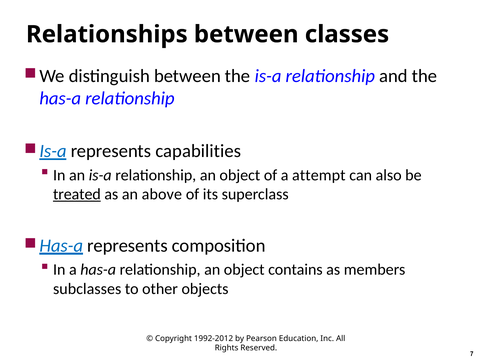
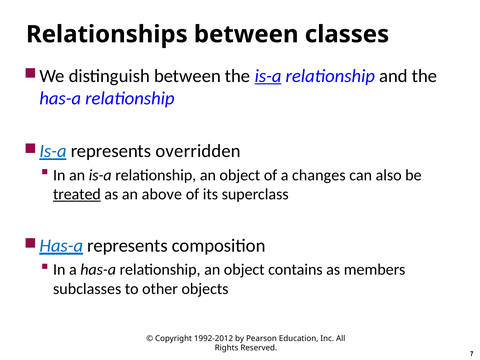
is-a underline: none -> present (268, 76)
capabilities: capabilities -> overridden (198, 151)
attempt: attempt -> changes (319, 175)
